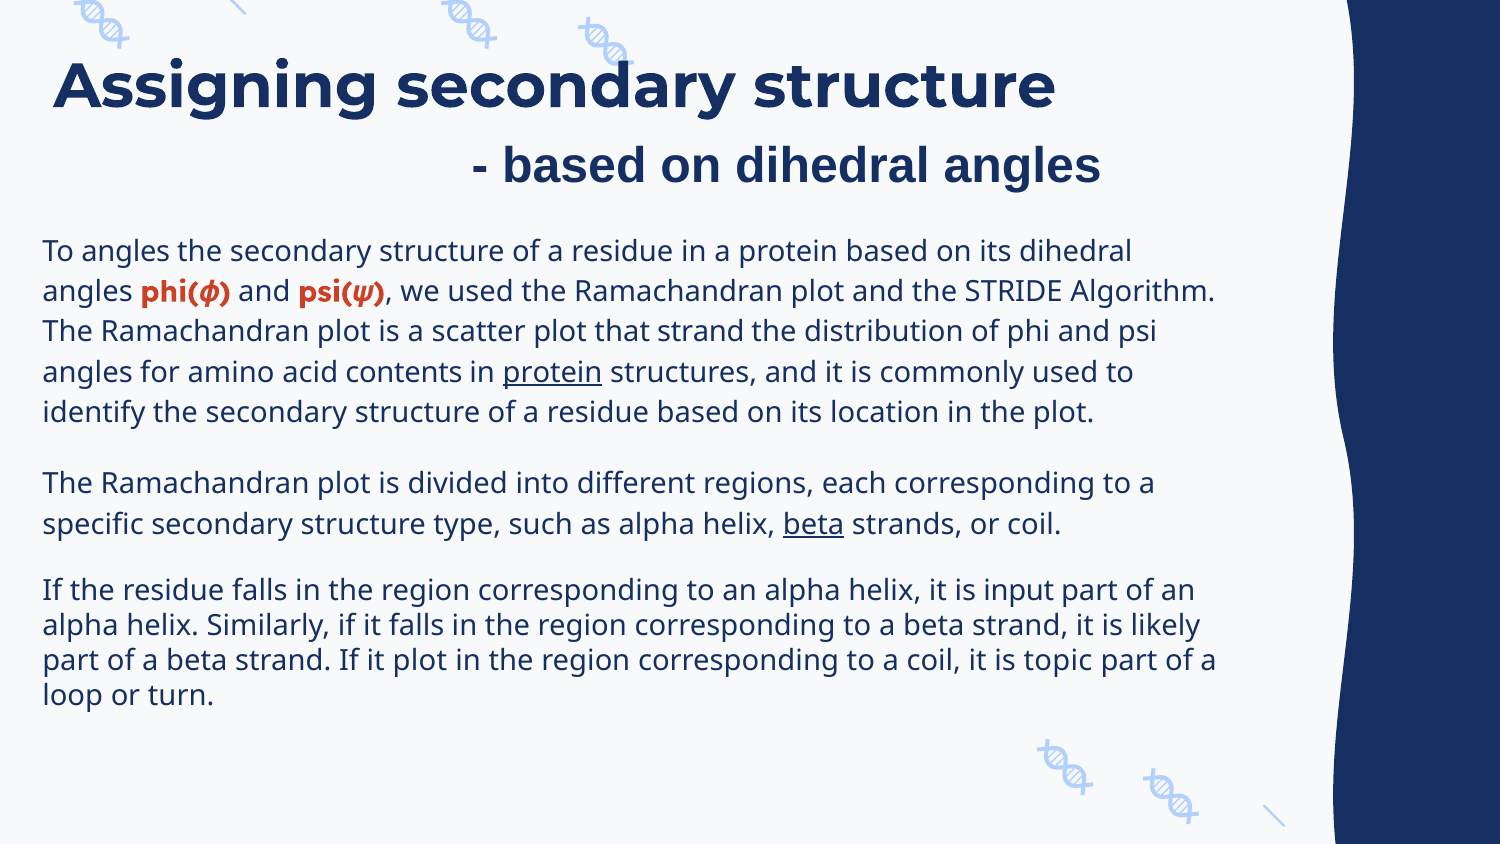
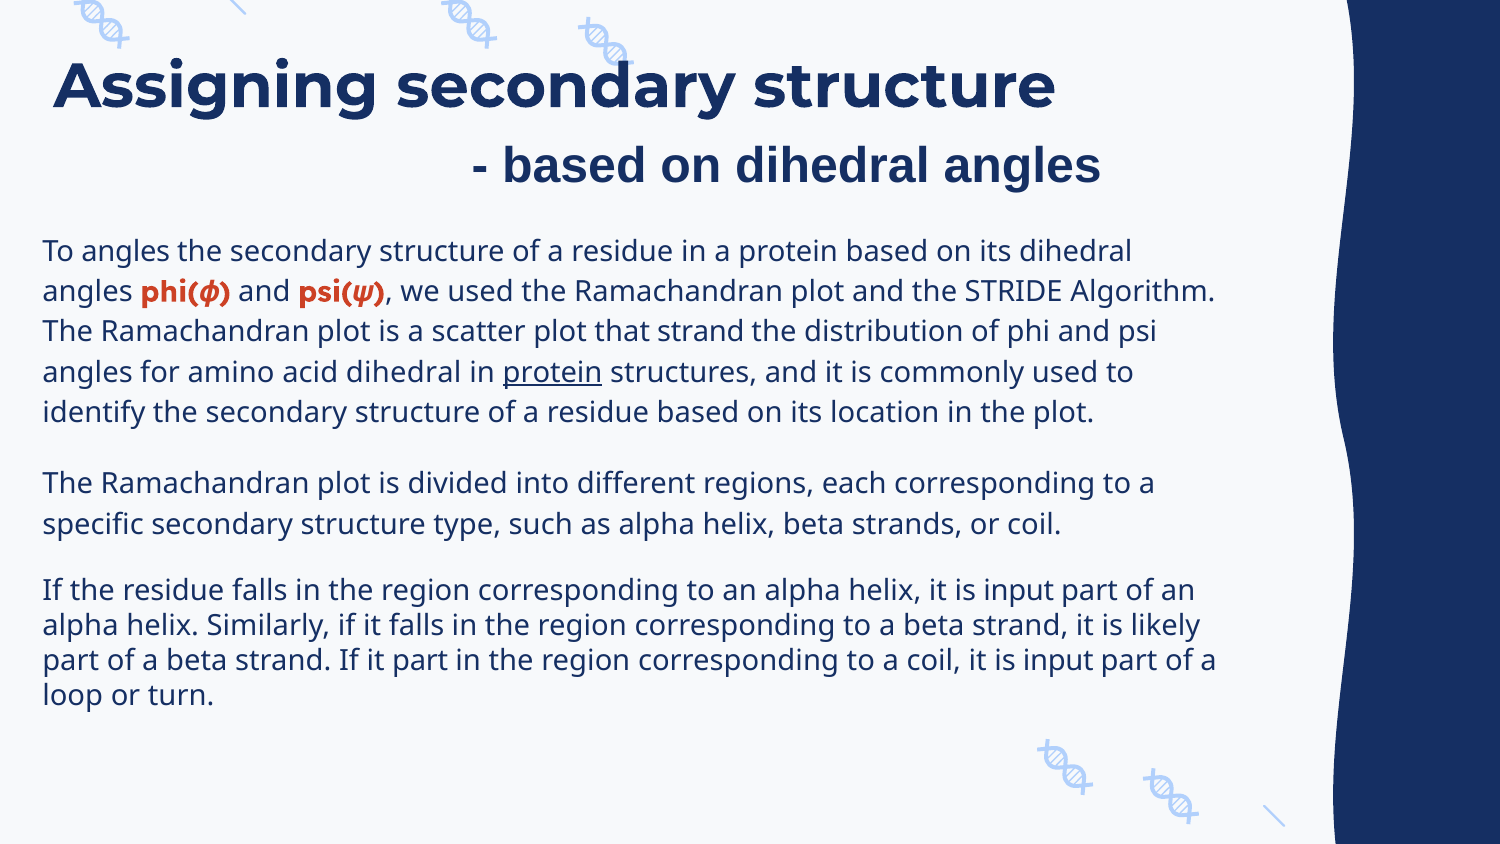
acid contents: contents -> dihedral (404, 372)
beta underline: present -> none (814, 524)
it plot: plot -> part (420, 661)
coil it is topic: topic -> input (1058, 661)
